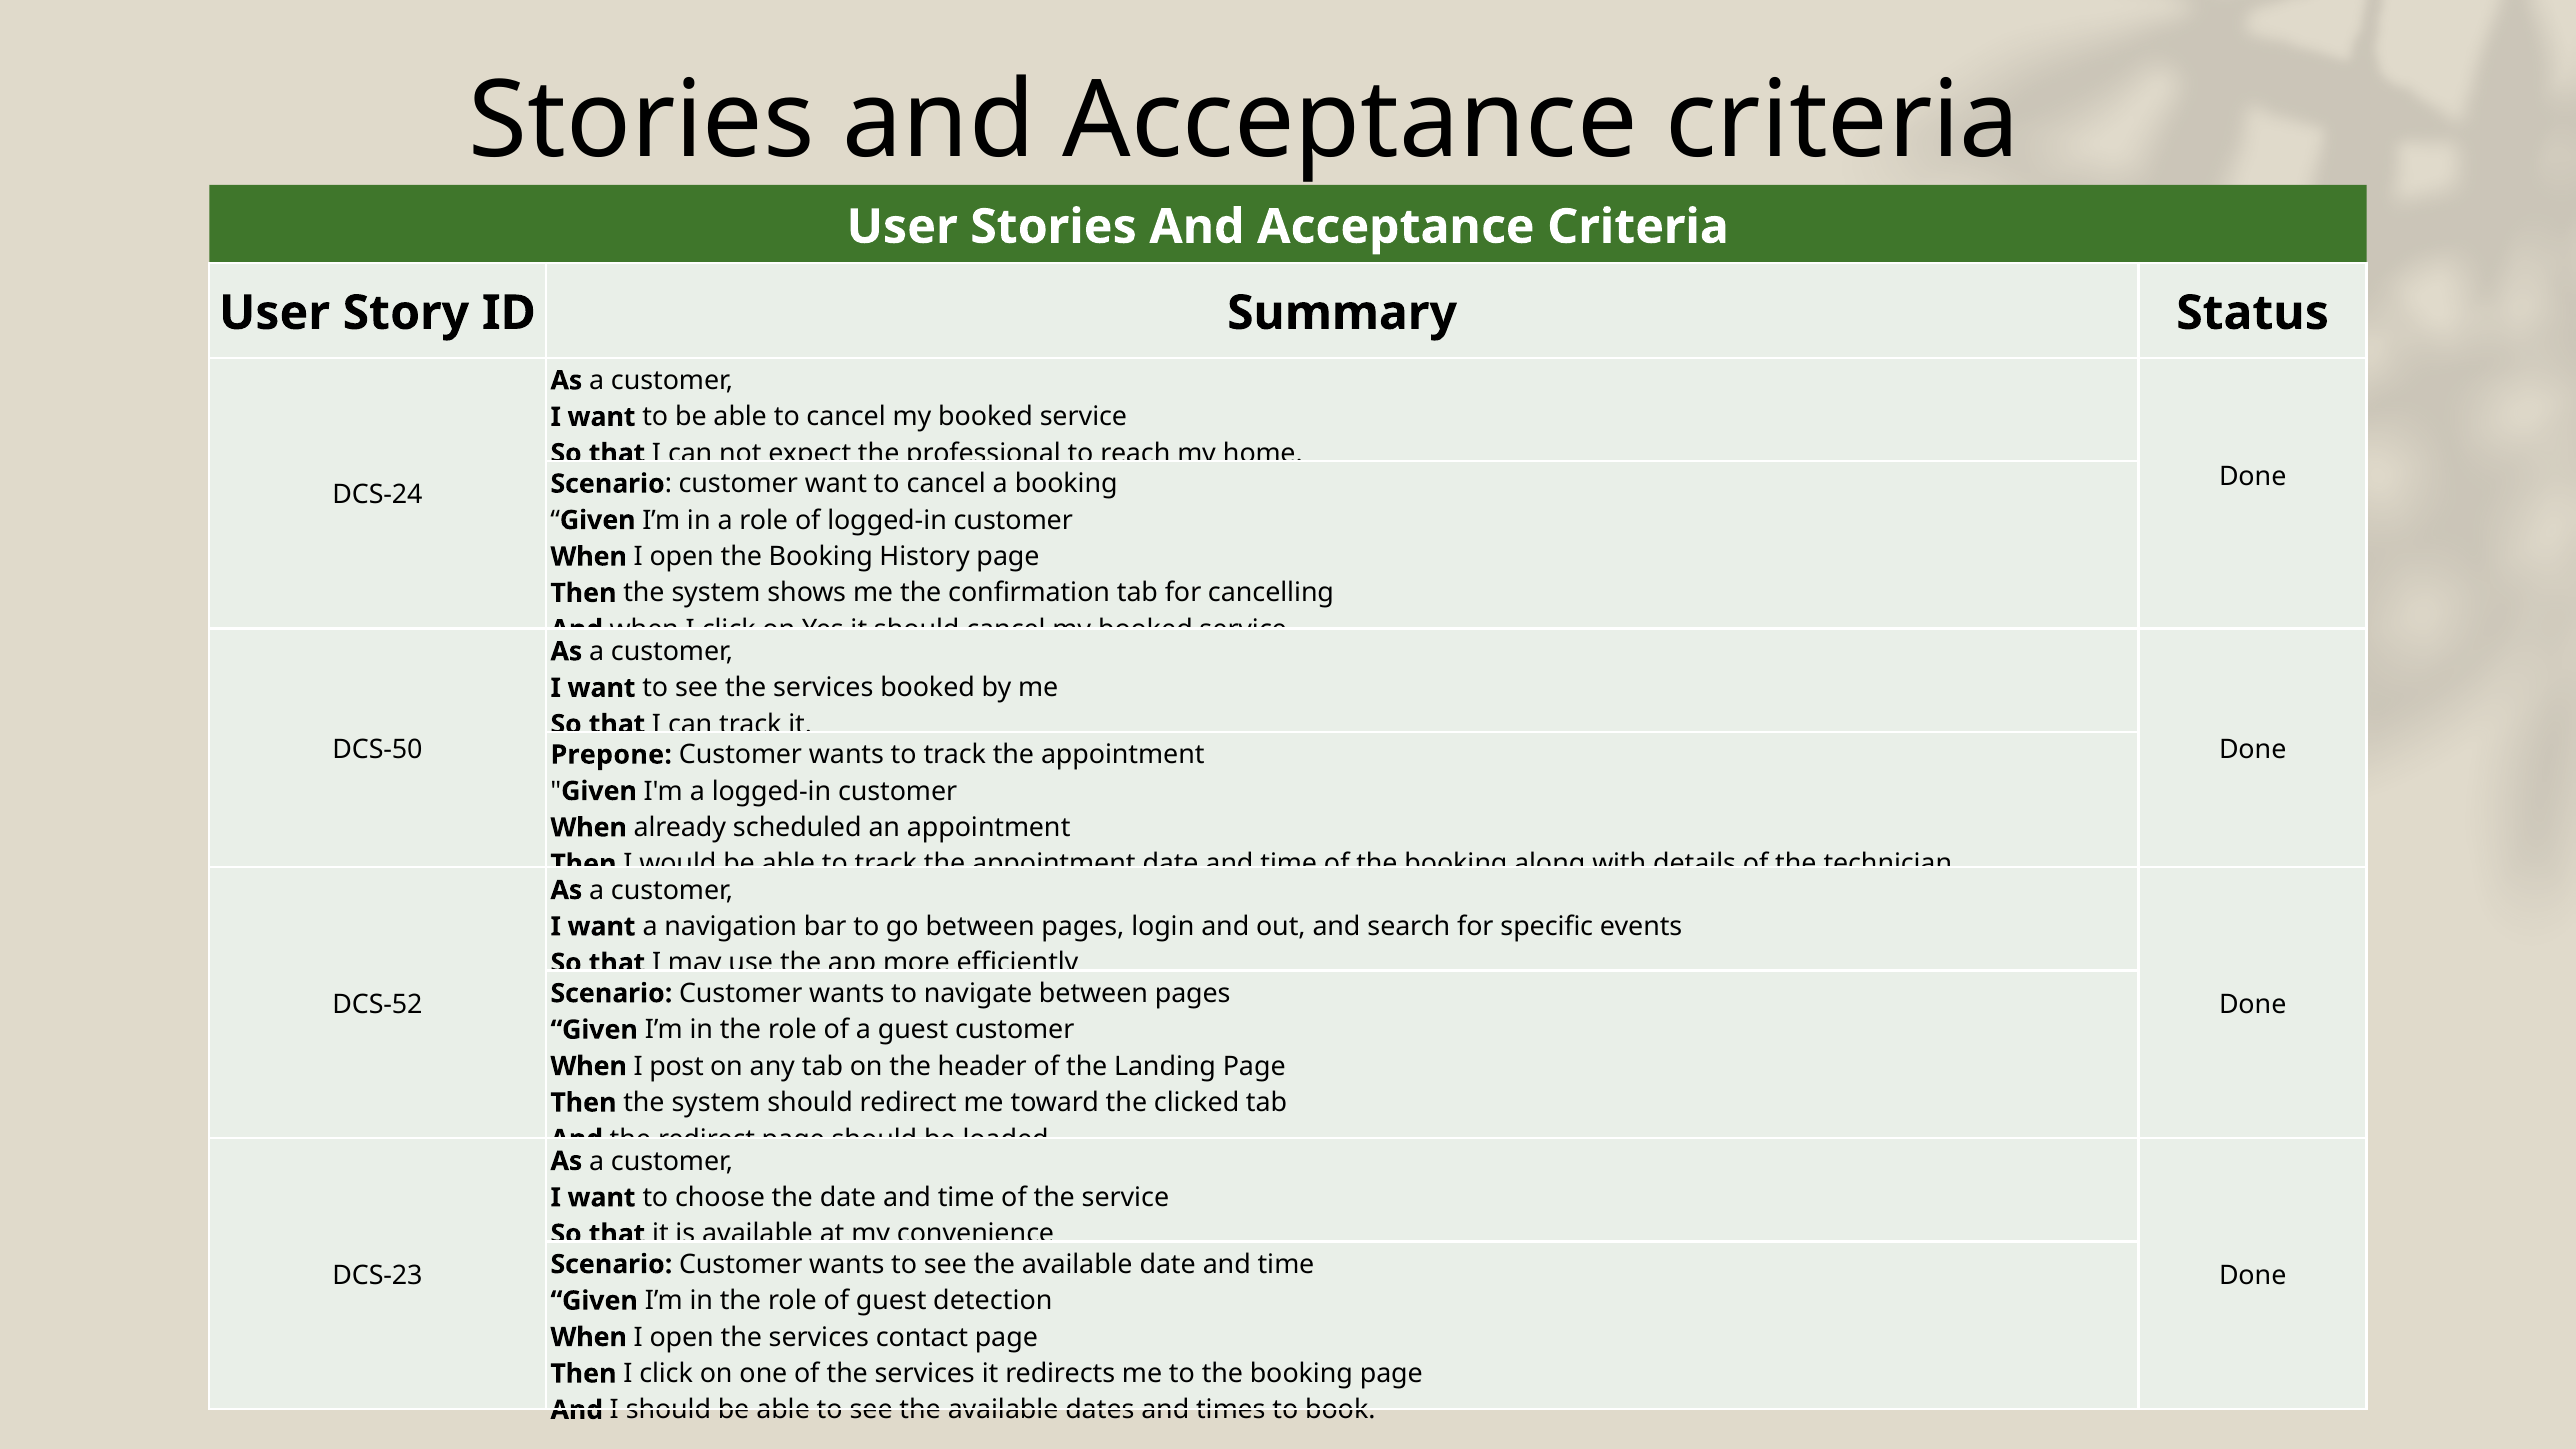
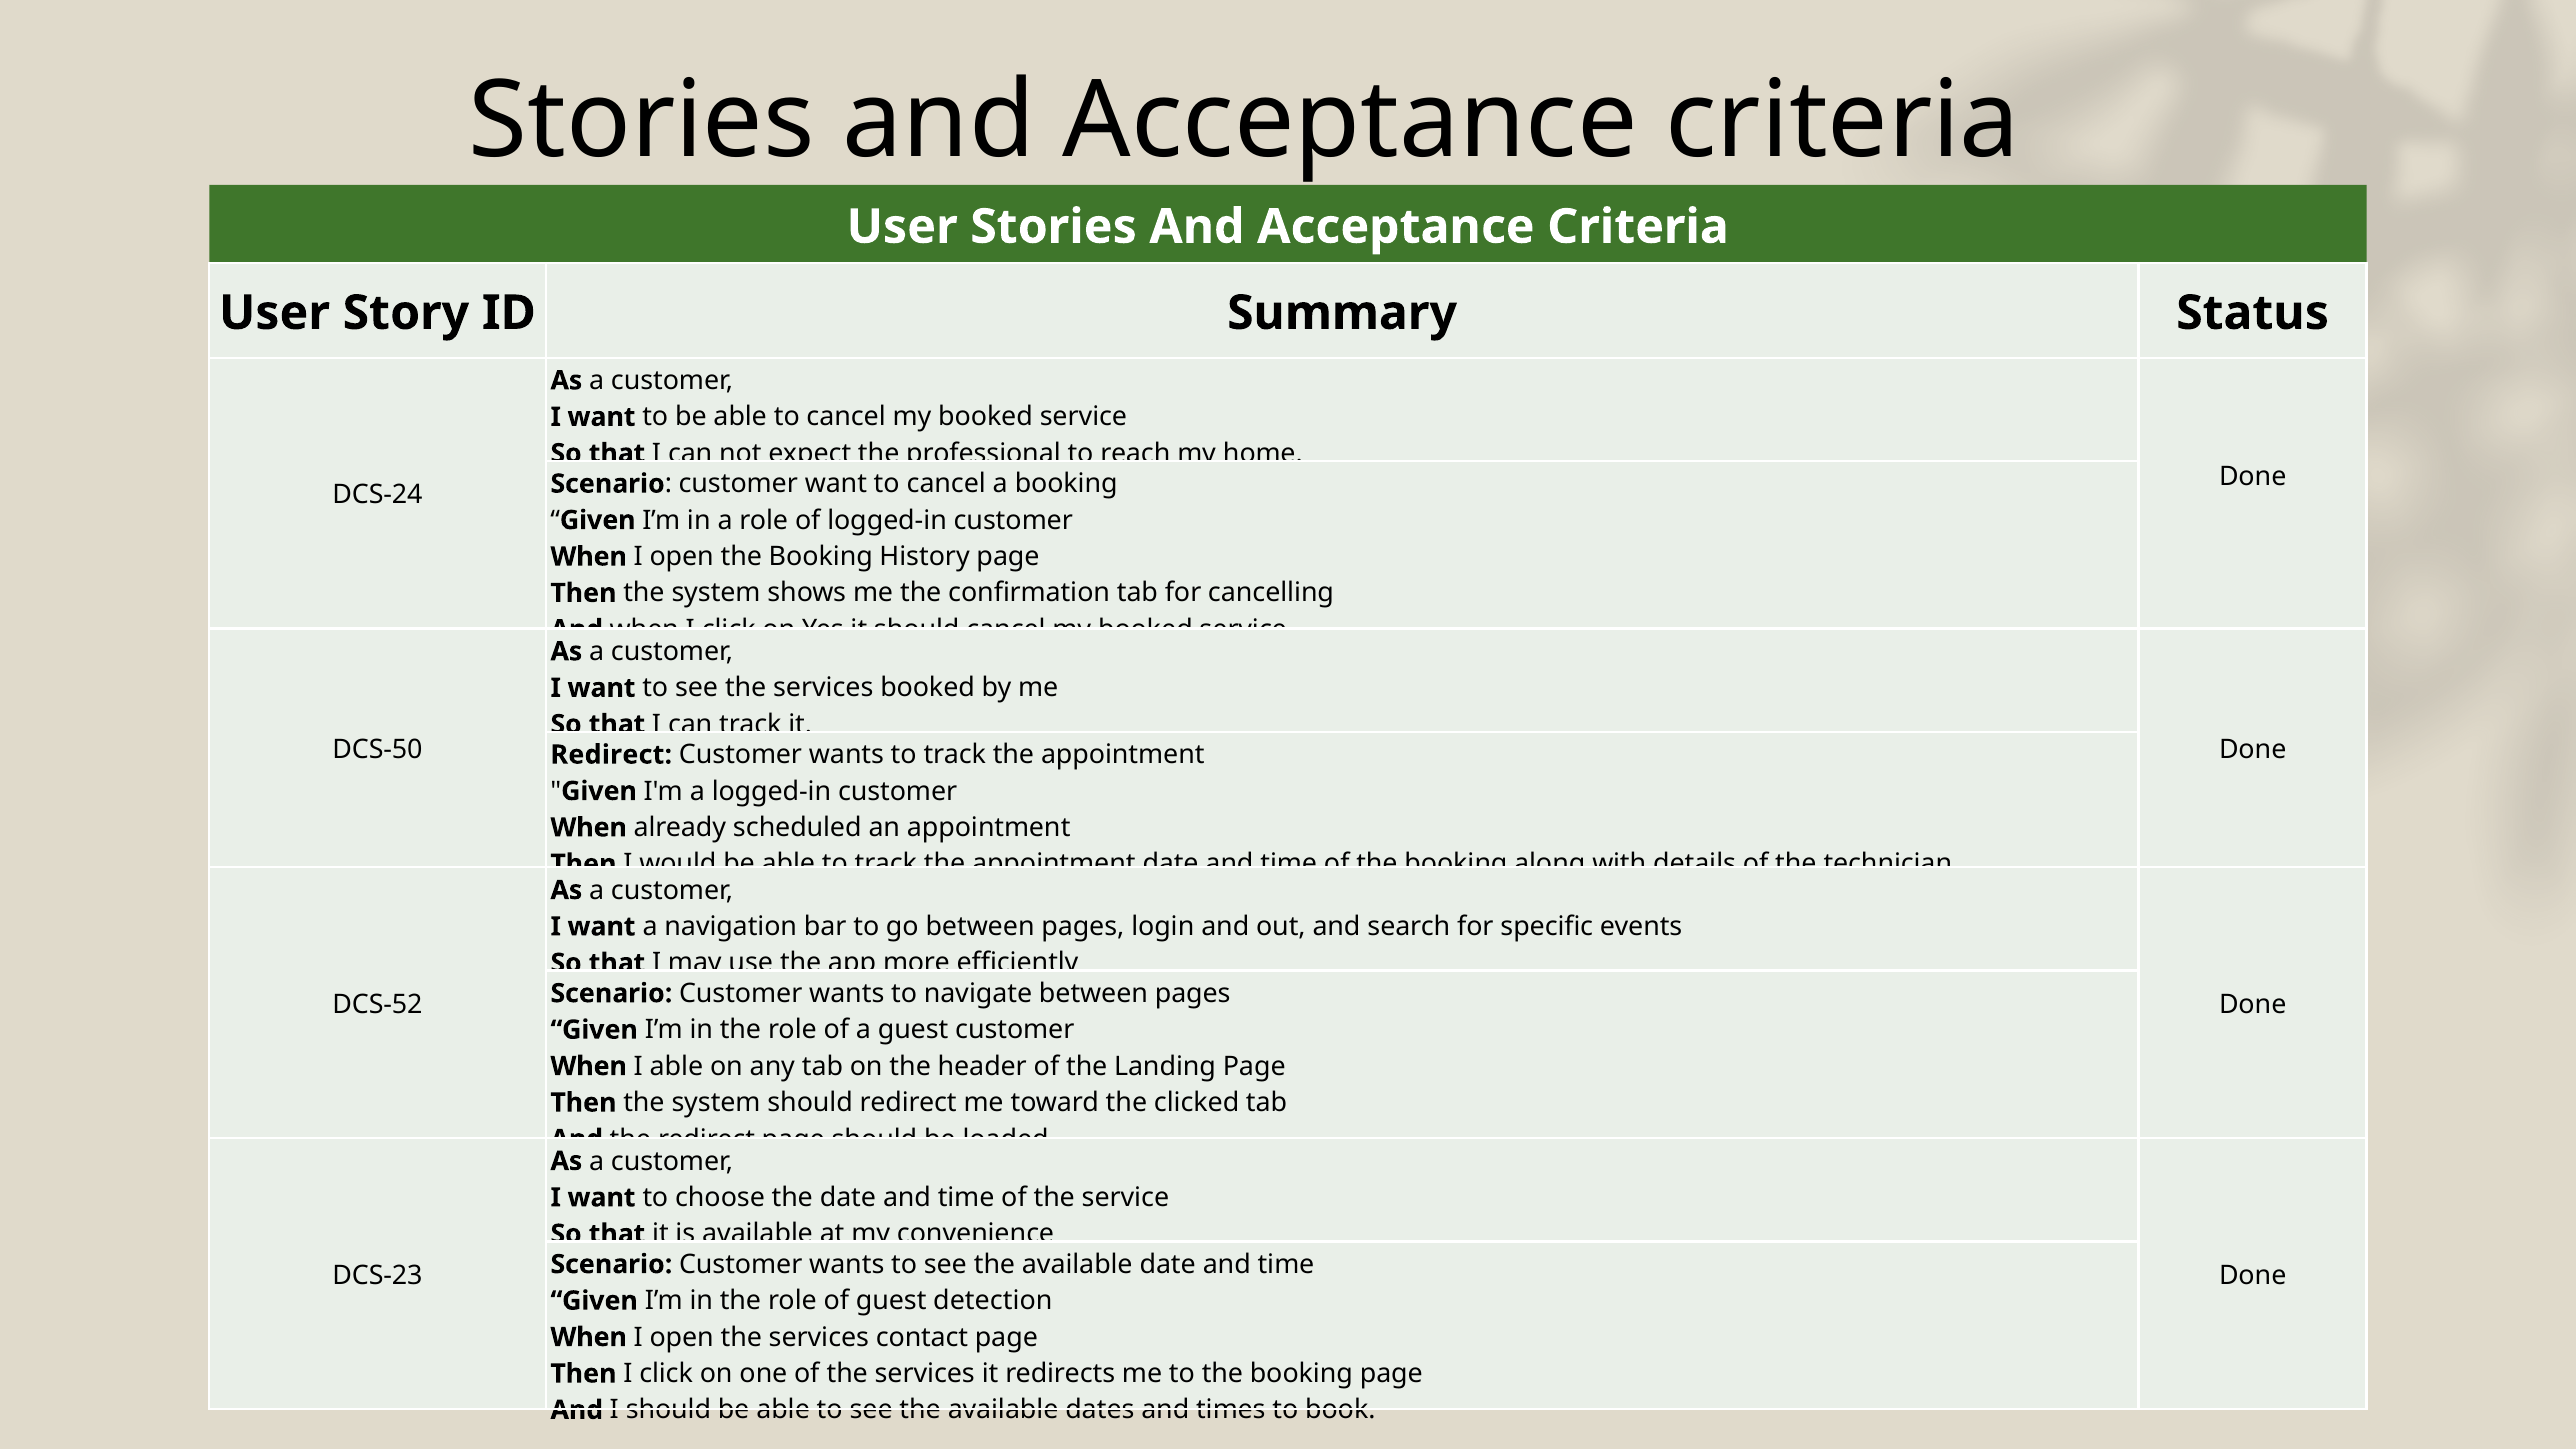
Prepone: Prepone -> Redirect (611, 755)
I post: post -> able (676, 1066)
